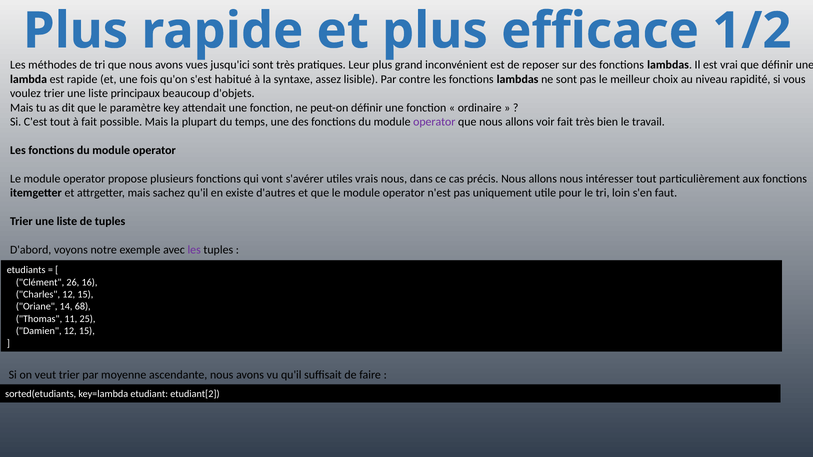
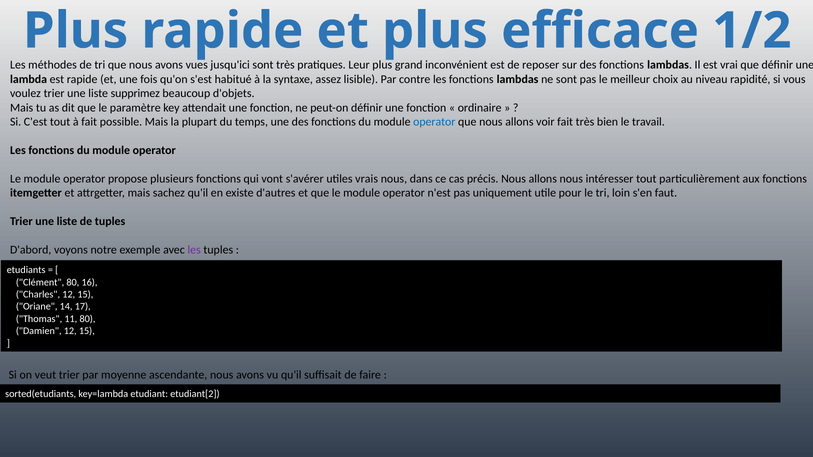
principaux: principaux -> supprimez (135, 94)
operator colour: purple -> blue (434, 122)
Clément 26: 26 -> 80 (73, 282)
68: 68 -> 17 (83, 307)
11 25: 25 -> 80 (87, 319)
